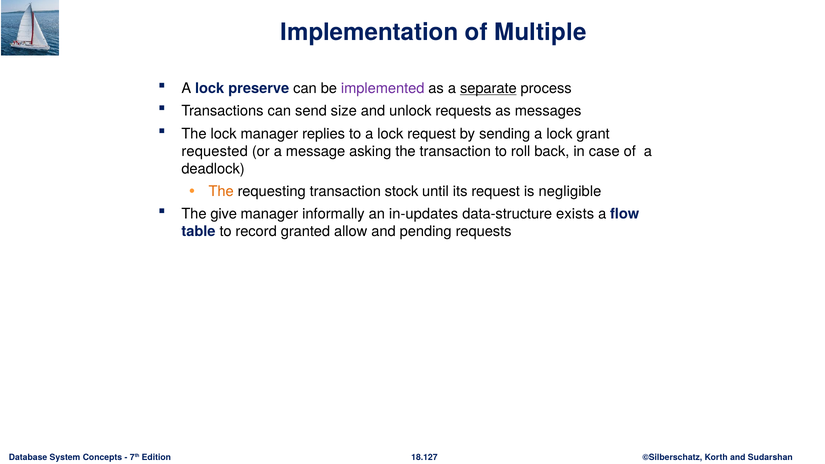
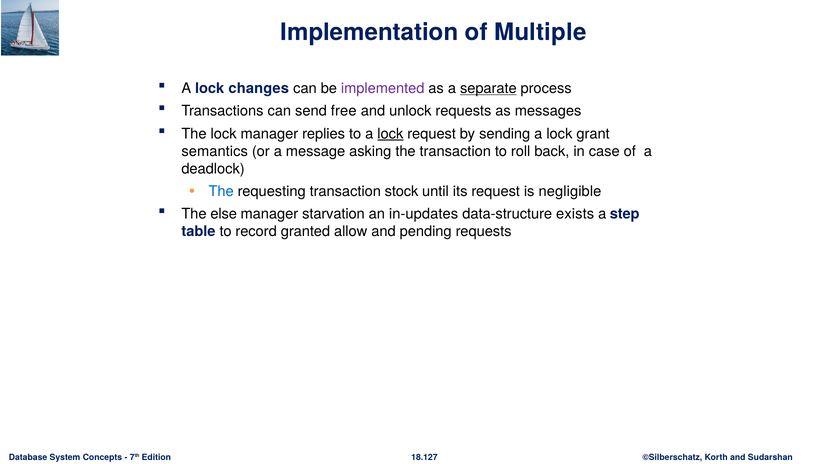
preserve: preserve -> changes (259, 89)
size: size -> free (344, 111)
lock underline: none -> present (390, 134)
requested: requested -> semantics (215, 151)
The colour: orange -> blue (221, 191)
give: give -> else (224, 214)
informally: informally -> starvation (334, 214)
flow: flow -> step (625, 214)
